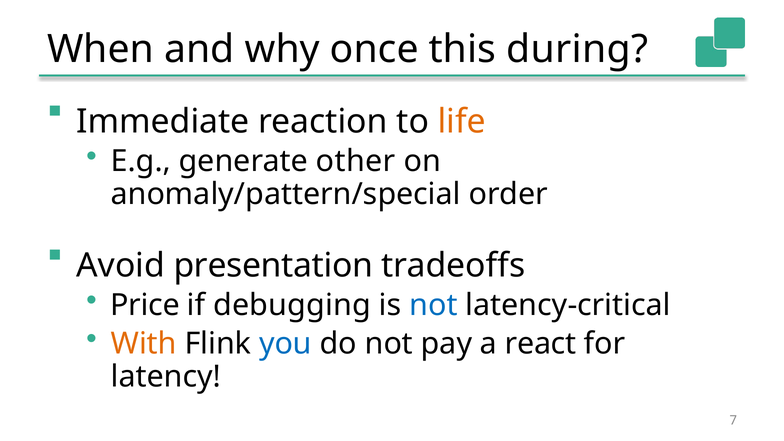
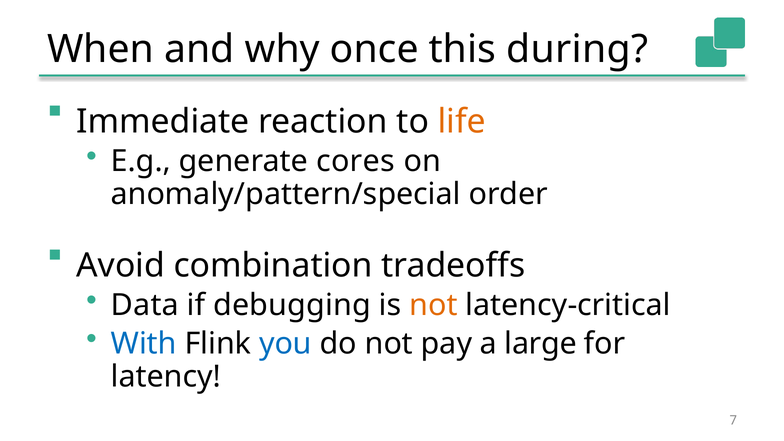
other: other -> cores (356, 161)
presentation: presentation -> combination (273, 266)
Price: Price -> Data (145, 305)
not colour: blue -> orange (433, 305)
With colour: orange -> blue (144, 344)
react: react -> large (541, 344)
